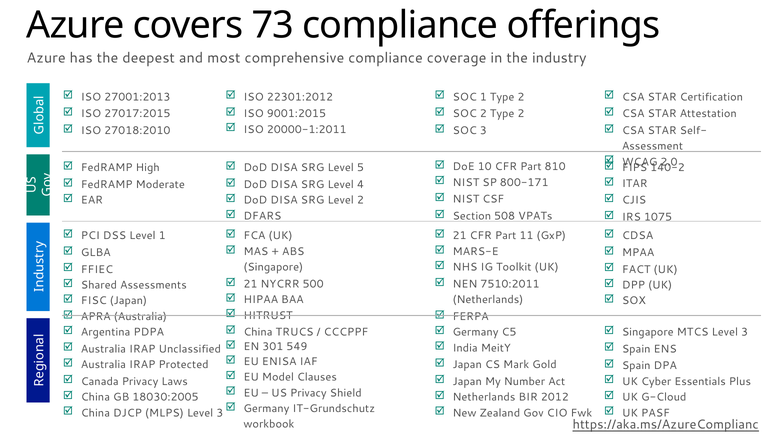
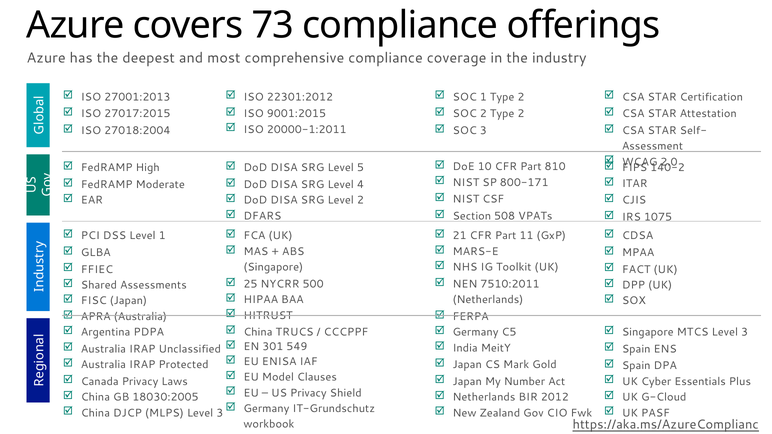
27018:2010: 27018:2010 -> 27018:2004 (137, 131)
21: 21 -> 25 (250, 284)
